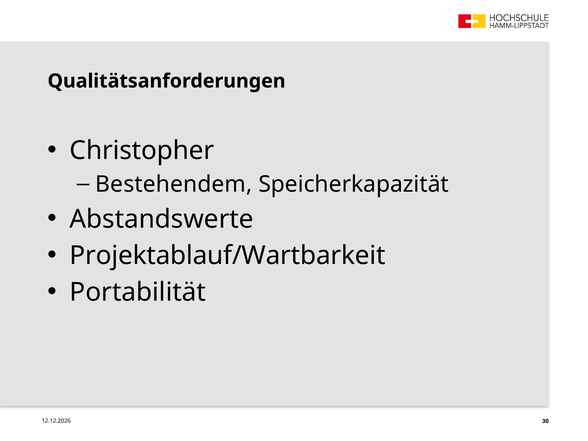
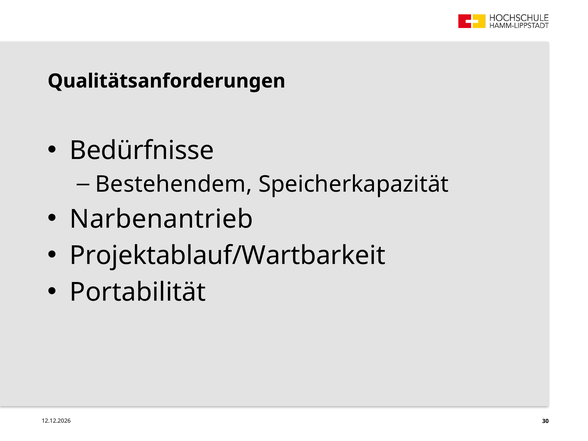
Christopher: Christopher -> Bedürfnisse (142, 150)
Abstandswerte: Abstandswerte -> Narbenantrieb (161, 219)
